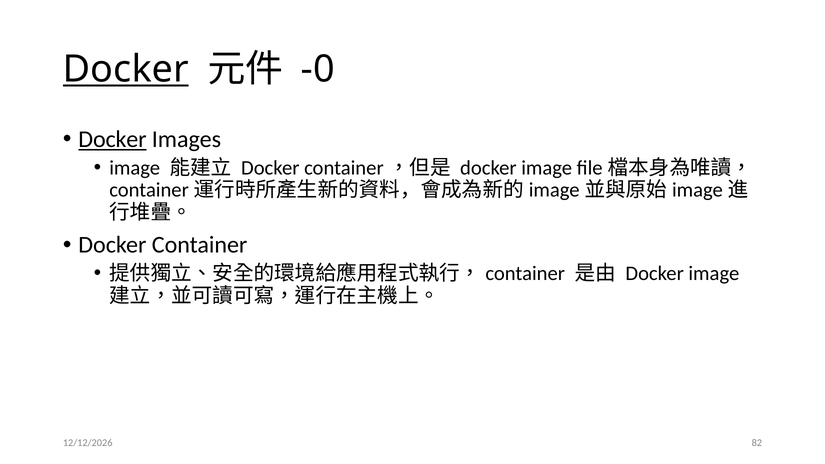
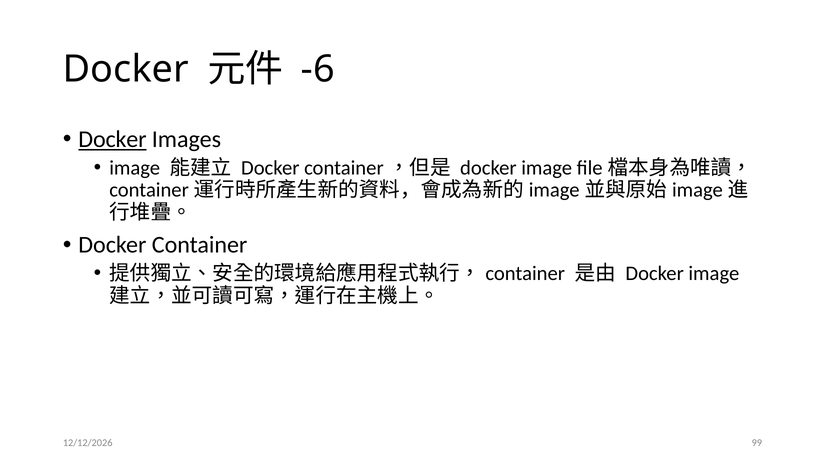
Docker underline: present -> none (126, 69)
-0: -0 -> -6 (318, 69)
82: 82 -> 99 (757, 443)
